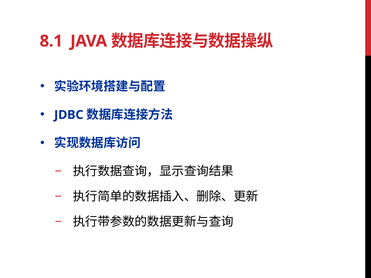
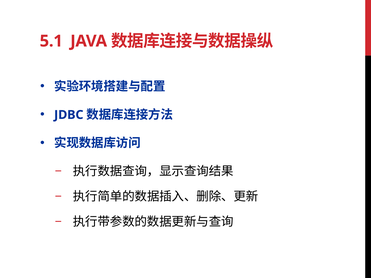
8.1: 8.1 -> 5.1 (51, 41)
